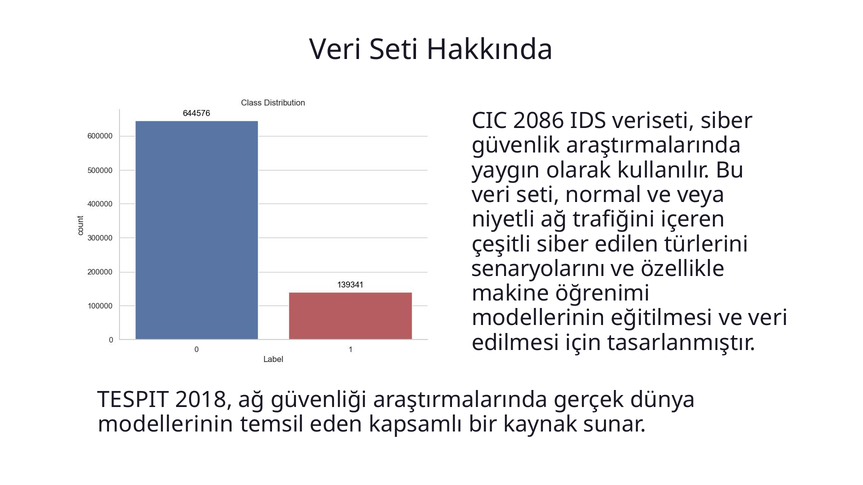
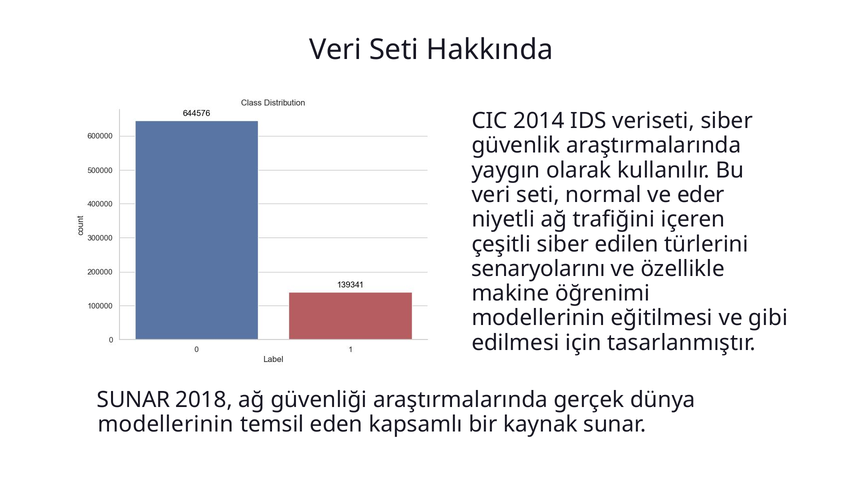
2086: 2086 -> 2014 (539, 121)
veya: veya -> eder (701, 195)
ve veri: veri -> gibi (768, 318)
TESPIT: TESPIT -> SUNAR (133, 400)
